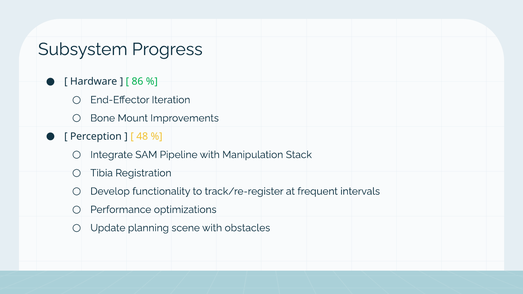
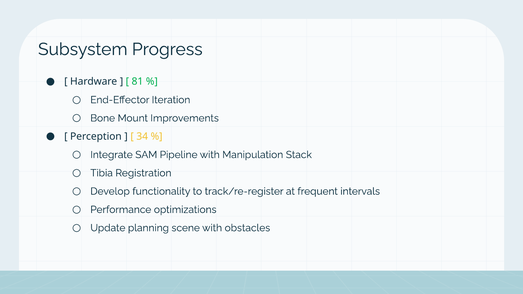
86: 86 -> 81 (137, 82)
48: 48 -> 34 (142, 137)
